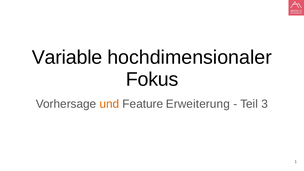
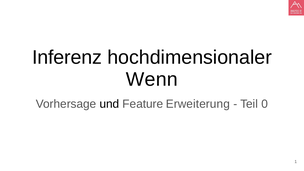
Variable: Variable -> Inferenz (67, 57)
Fokus: Fokus -> Wenn (152, 79)
und colour: orange -> black (109, 104)
3: 3 -> 0 (265, 104)
